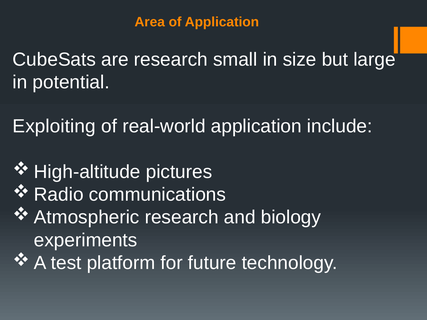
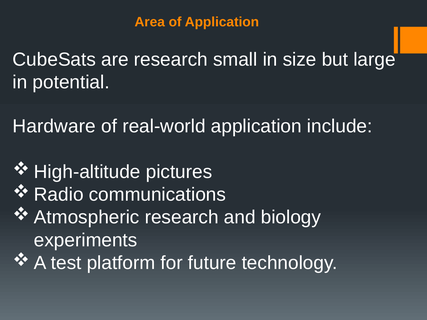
Exploiting: Exploiting -> Hardware (54, 126)
